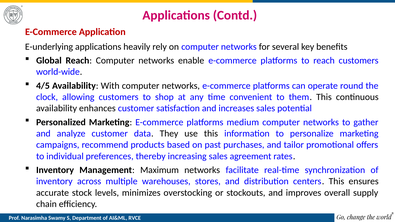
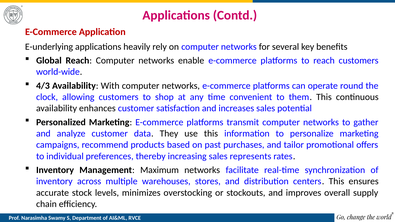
4/5: 4/5 -> 4/3 (43, 86)
medium: medium -> transmit (243, 122)
agreement: agreement -> represents (251, 156)
